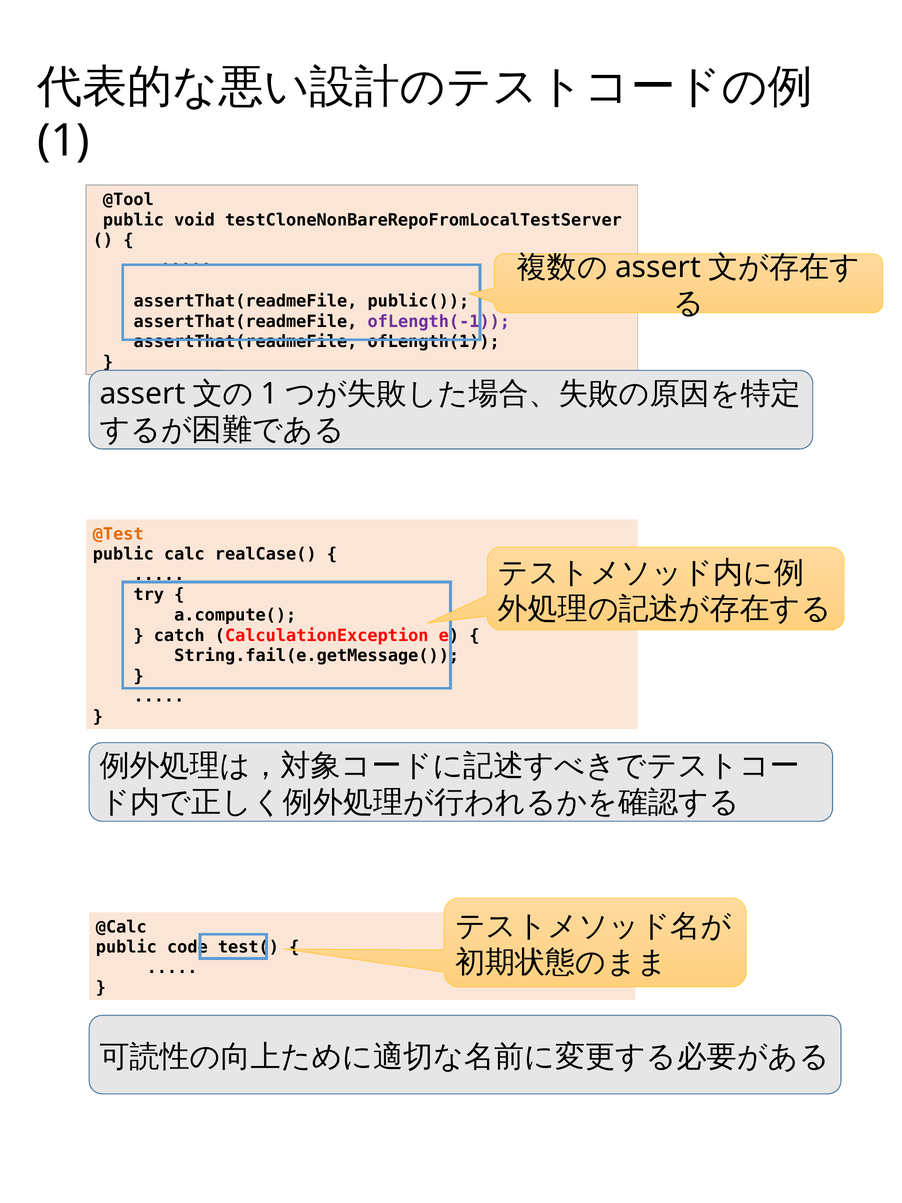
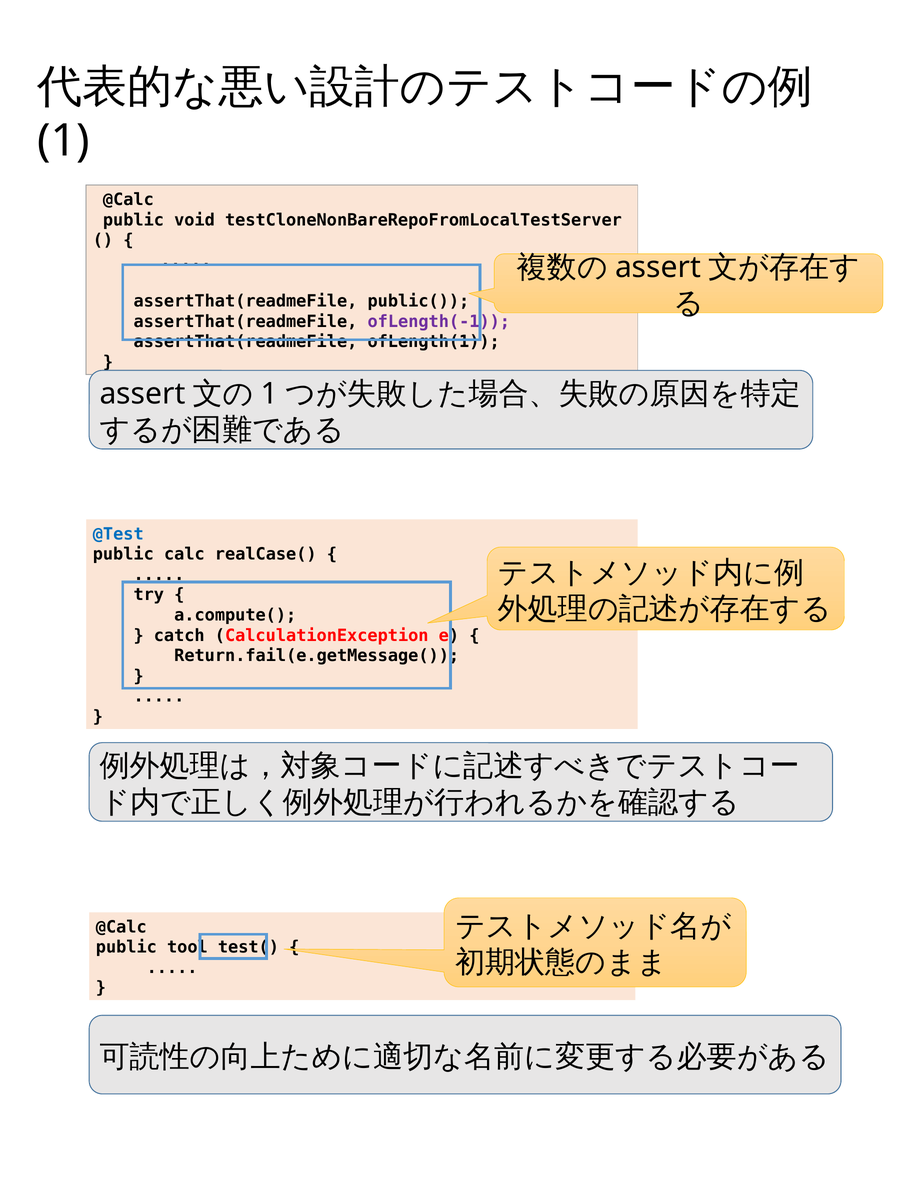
@Tool: @Tool -> @Calc (128, 200)
@Test colour: orange -> blue (118, 534)
String.fail(e.getMessage(: String.fail(e.getMessage( -> Return.fail(e.getMessage( (317, 656)
code: code -> tool (187, 947)
